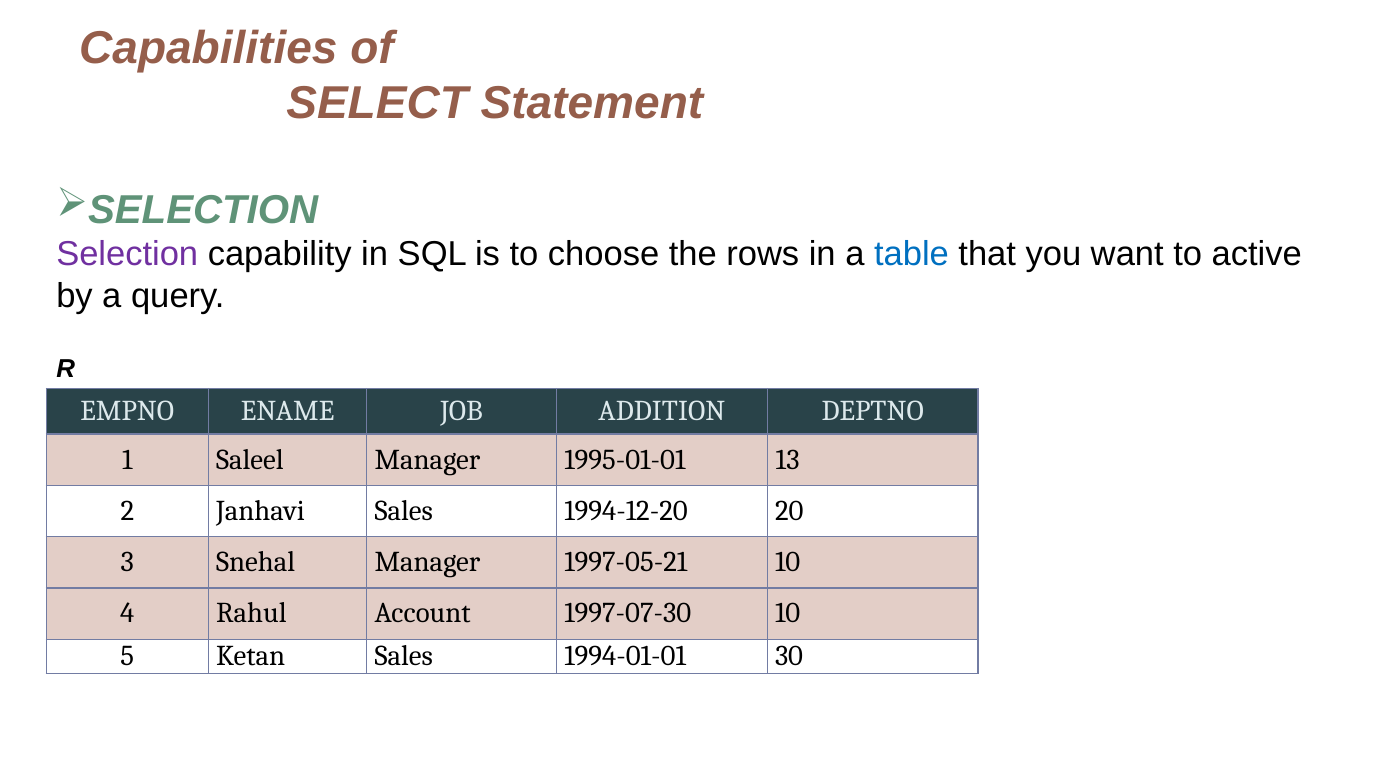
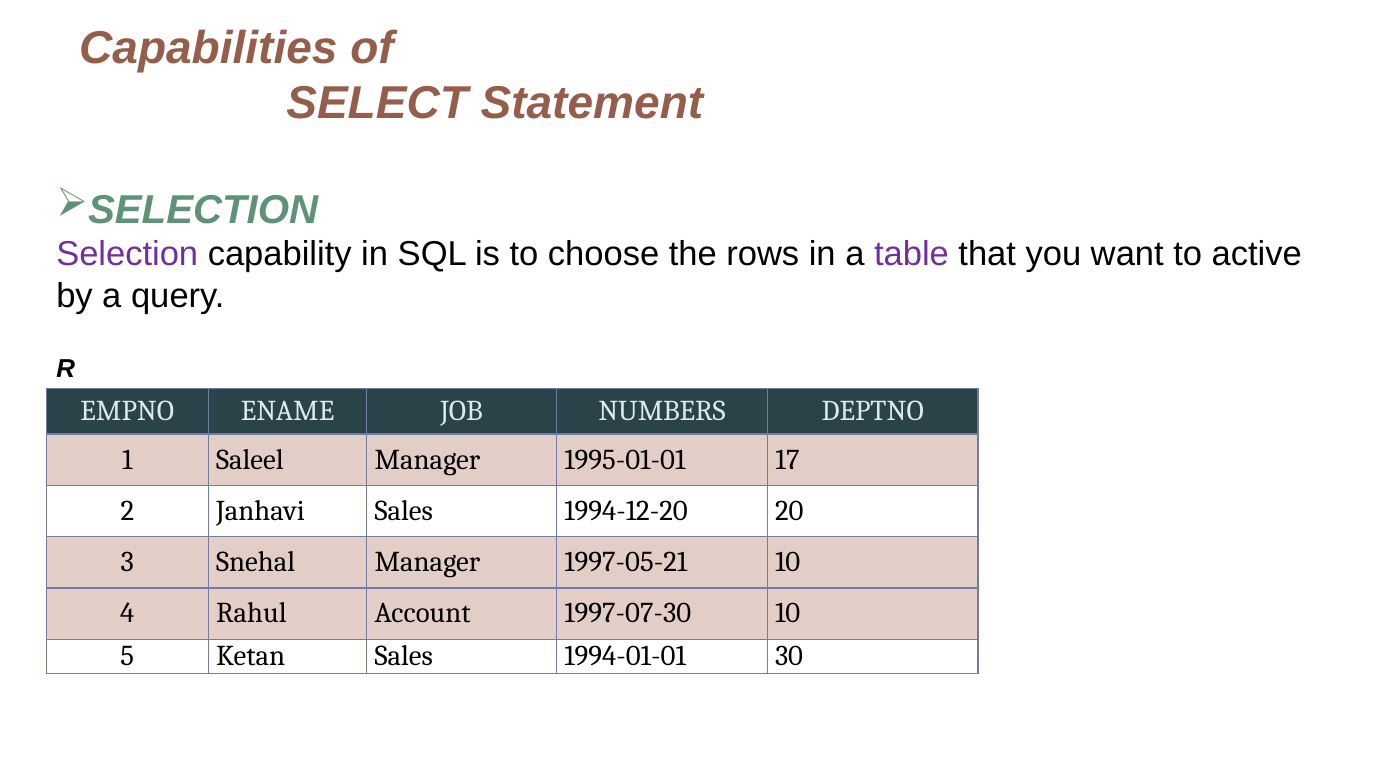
table colour: blue -> purple (911, 254)
ADDITION: ADDITION -> NUMBERS (662, 411)
13: 13 -> 17 (788, 459)
